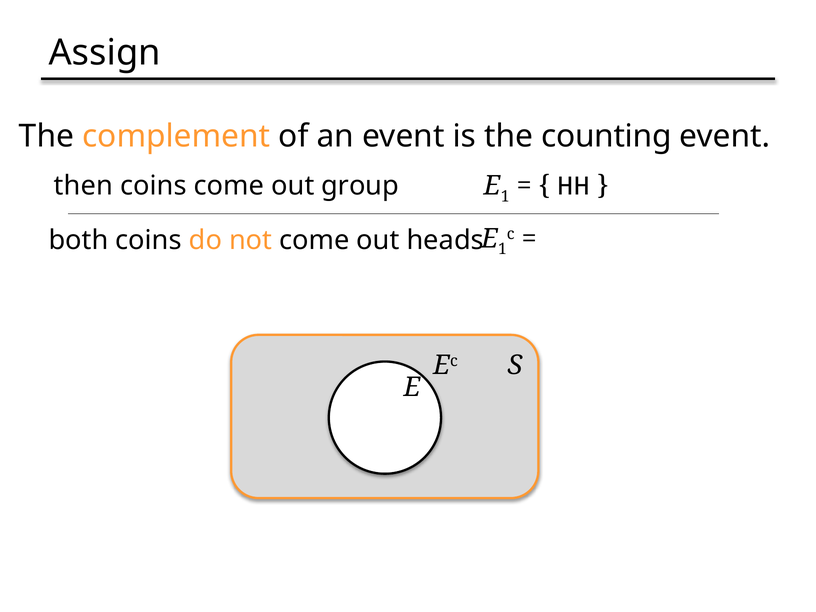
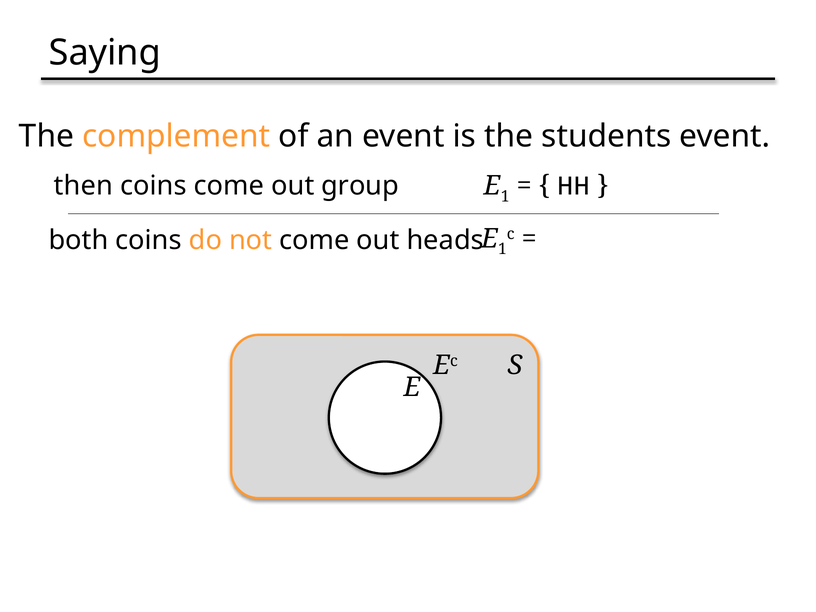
Assign: Assign -> Saying (105, 53)
counting: counting -> students (606, 136)
